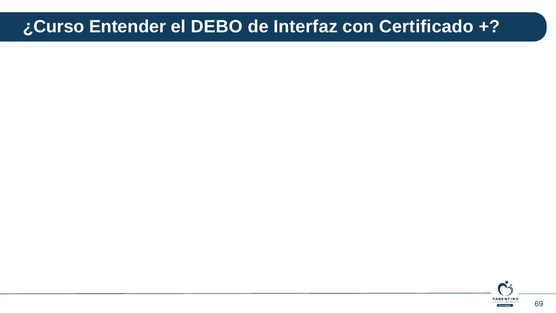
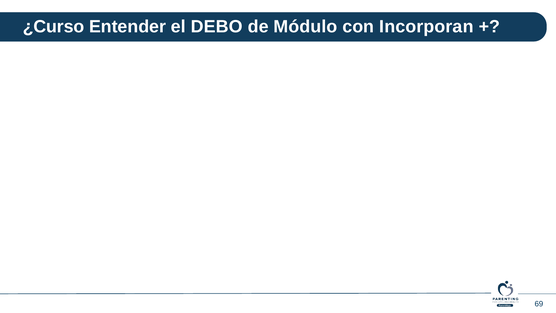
Interfaz: Interfaz -> Módulo (306, 27)
Certificado: Certificado -> Incorporan (426, 27)
